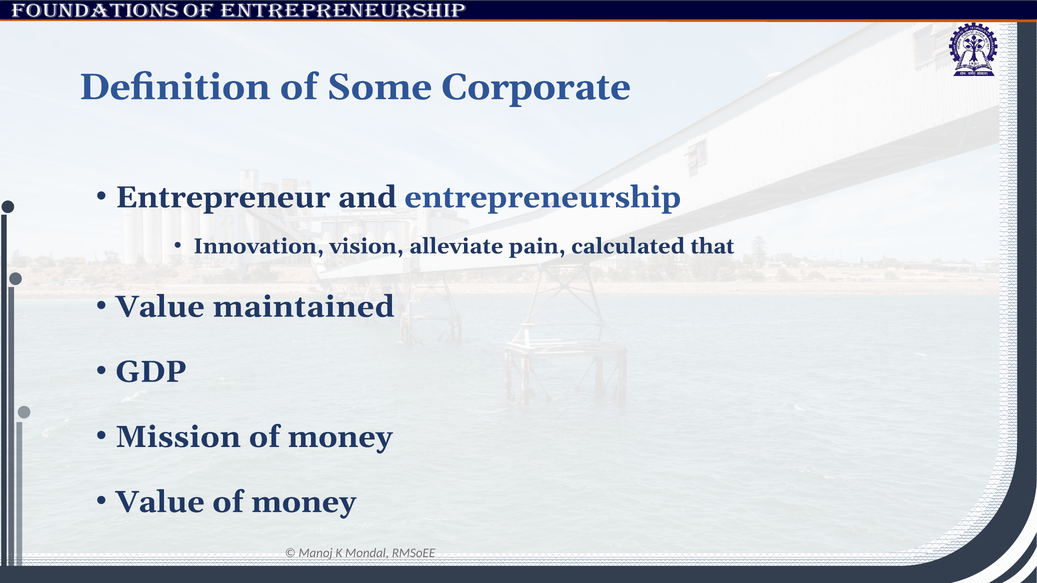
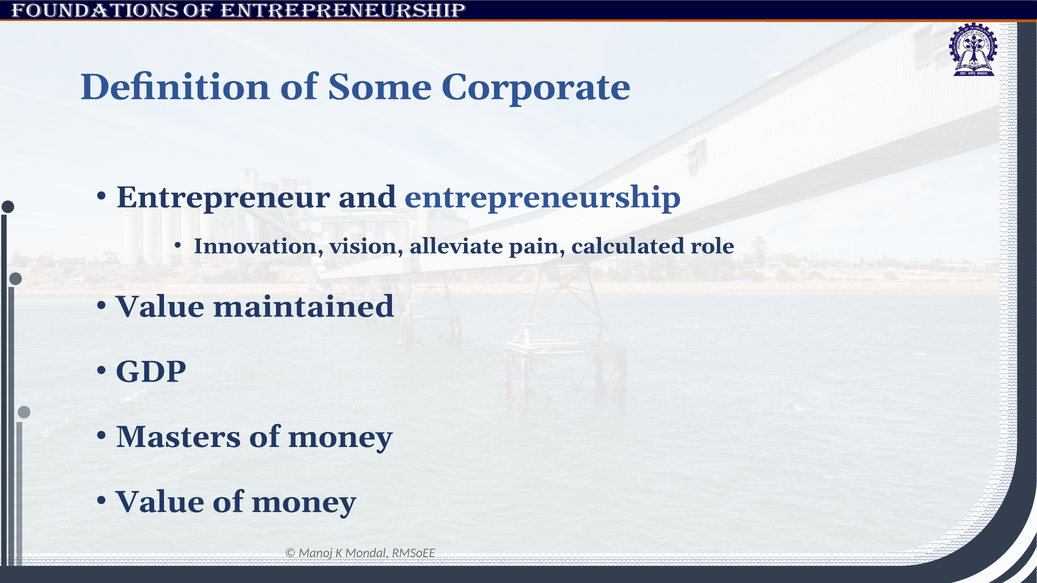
that: that -> role (712, 246)
Mission: Mission -> Masters (178, 437)
